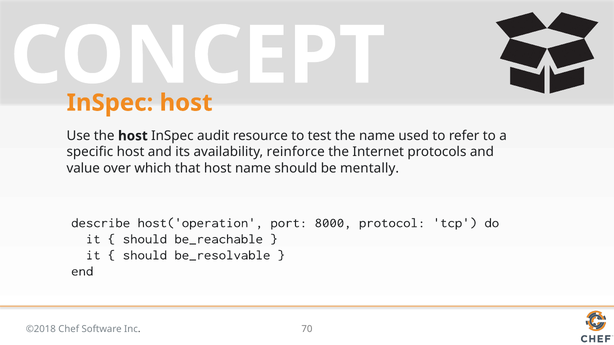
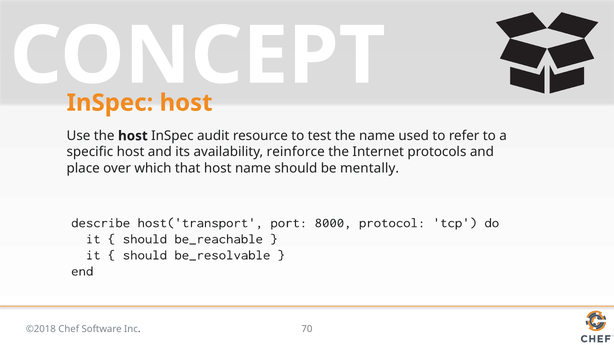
value: value -> place (83, 168)
host('operation: host('operation -> host('transport (200, 223)
